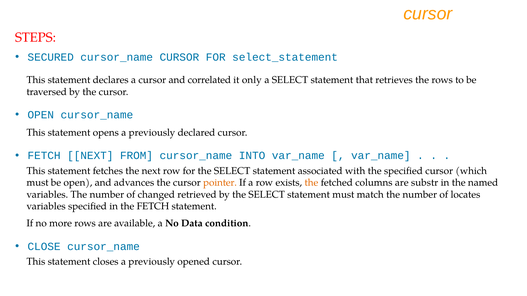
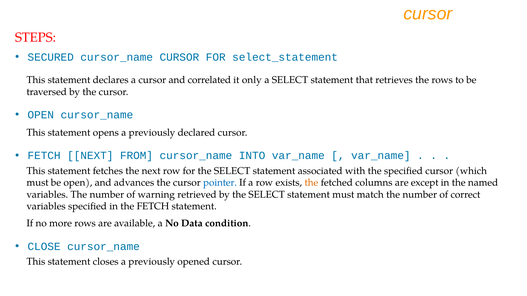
pointer colour: orange -> blue (220, 183)
substr: substr -> except (425, 183)
changed: changed -> warning (156, 195)
locates: locates -> correct (465, 195)
